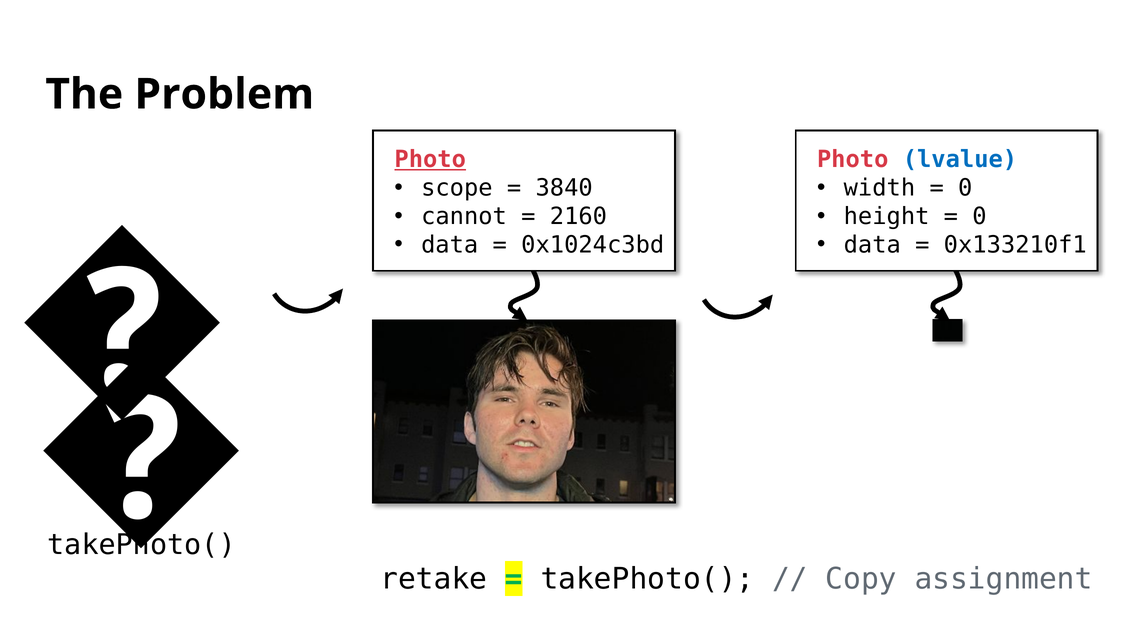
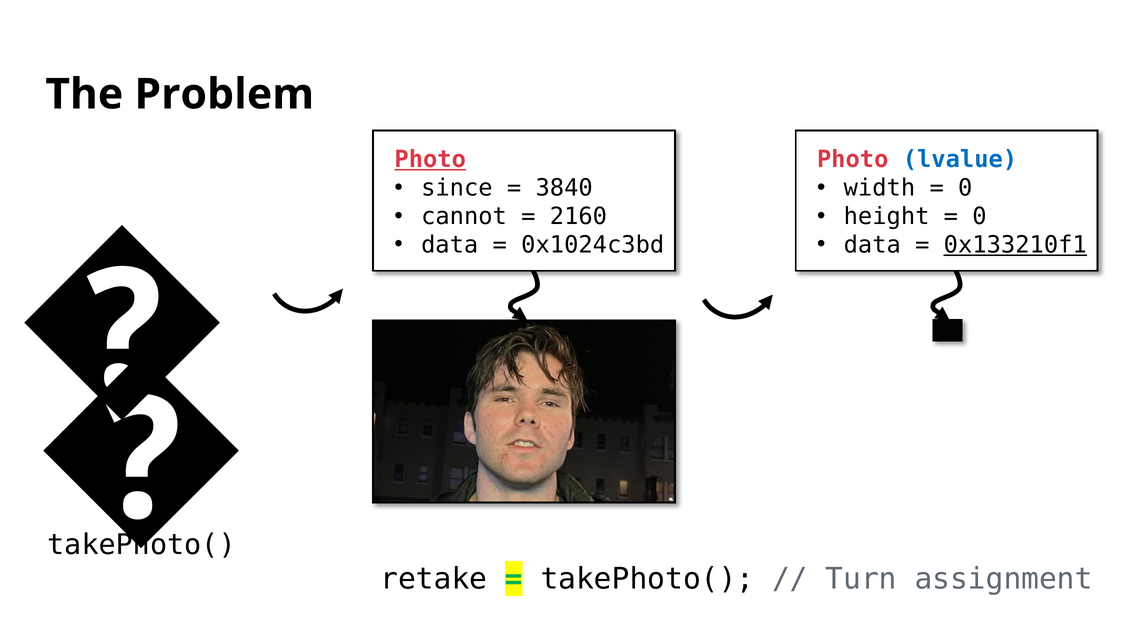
scope: scope -> since (457, 188)
0x133210f1 underline: none -> present (1015, 245)
Copy: Copy -> Turn (861, 579)
